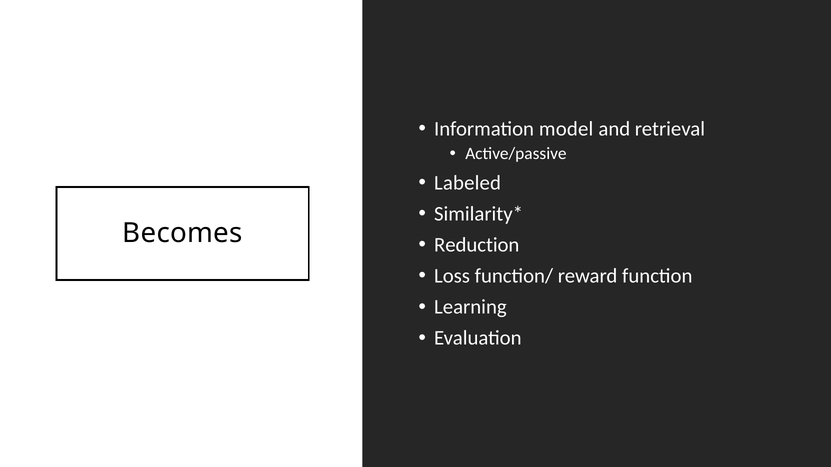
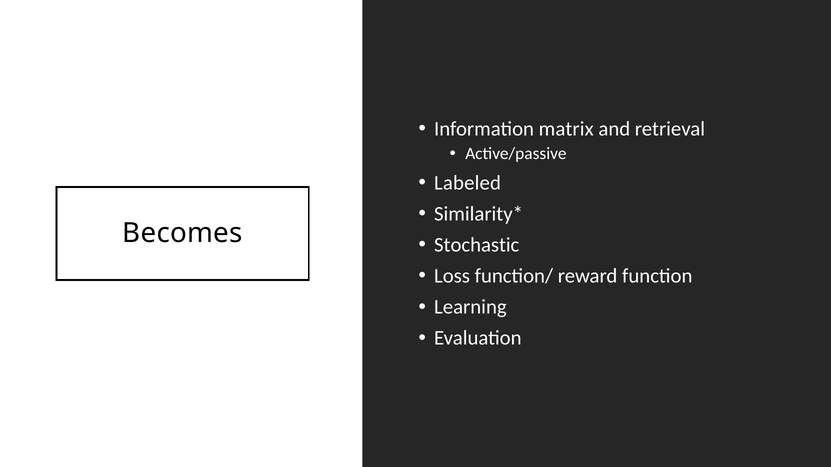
model: model -> matrix (566, 129)
Reduction: Reduction -> Stochastic (477, 245)
